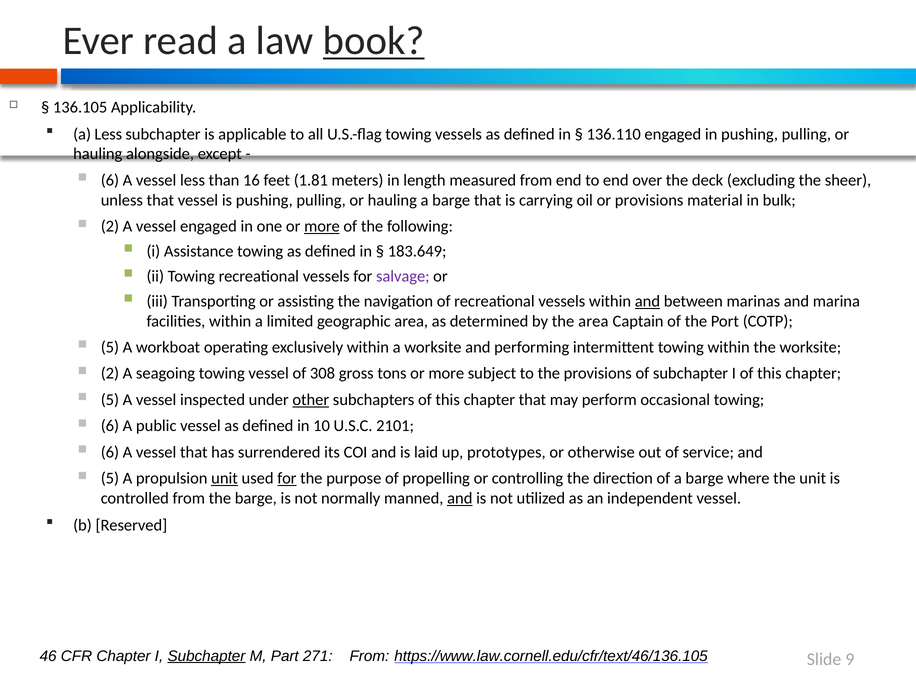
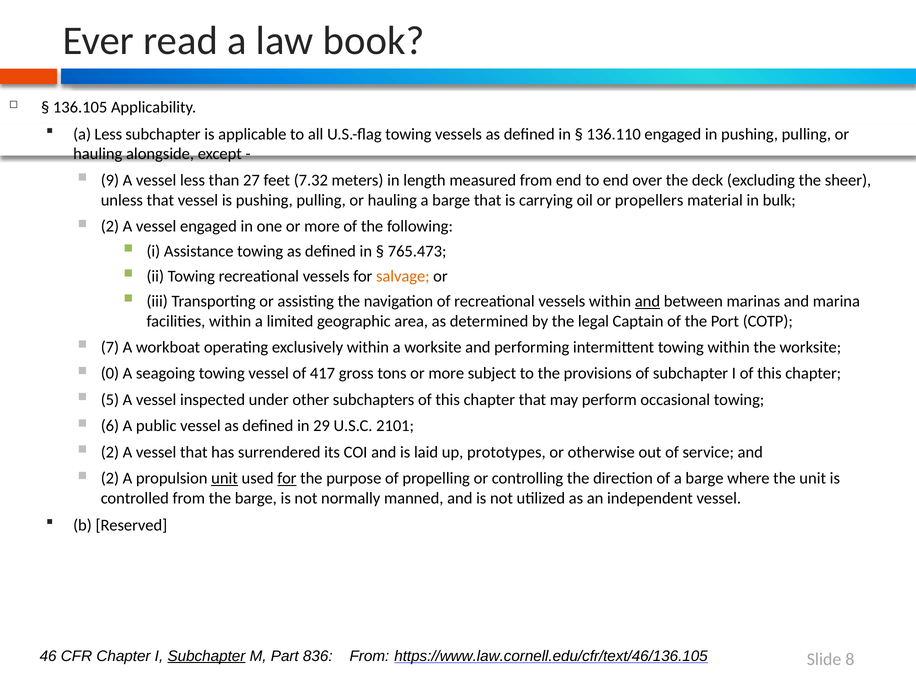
book underline: present -> none (374, 41)
6: 6 -> 9 (110, 180)
16: 16 -> 27 (251, 180)
1.81: 1.81 -> 7.32 (311, 180)
or provisions: provisions -> propellers (649, 200)
more underline: present -> none (322, 226)
183.649: 183.649 -> 765.473 (417, 251)
salvage colour: purple -> orange (403, 276)
the area: area -> legal (593, 321)
5: 5 -> 7 (110, 347)
2: 2 -> 0 (110, 373)
308: 308 -> 417 (323, 373)
other underline: present -> none (311, 400)
10: 10 -> 29 (322, 426)
6: 6 -> 2 (110, 452)
5: 5 -> 2 (110, 478)
and underline: present -> none (460, 498)
271: 271 -> 836 (318, 656)
9: 9 -> 8 (850, 659)
